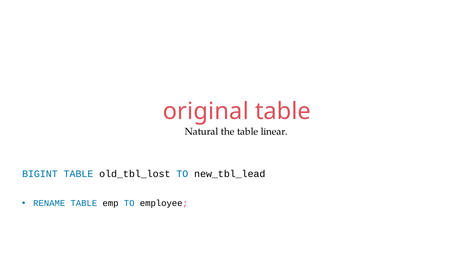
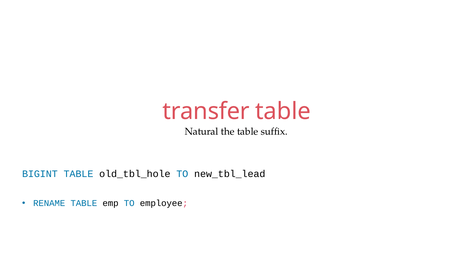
original: original -> transfer (206, 111)
linear: linear -> suffix (274, 131)
old_tbl_lost: old_tbl_lost -> old_tbl_hole (135, 174)
